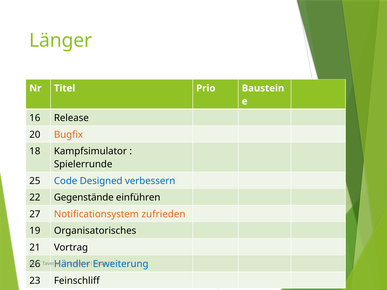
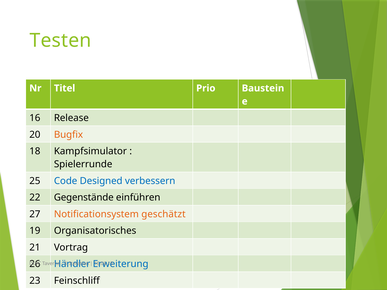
Länger: Länger -> Testen (60, 41)
zufrieden: zufrieden -> geschätzt (163, 214)
